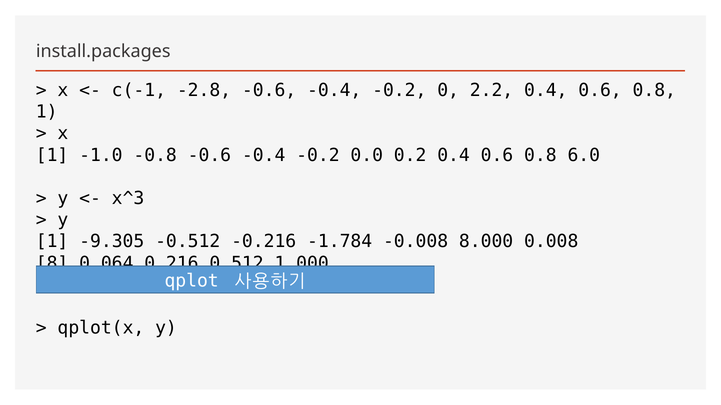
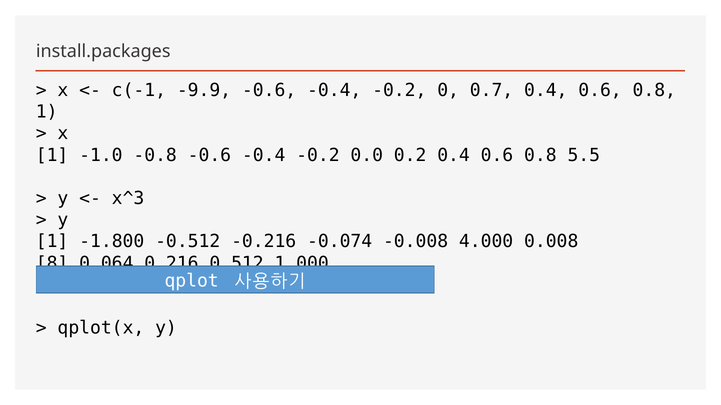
-2.8: -2.8 -> -9.9 (204, 90)
2.2: 2.2 -> 0.7 (492, 90)
6.0: 6.0 -> 5.5 (584, 155)
-9.305: -9.305 -> -1.800 (112, 242)
-1.784: -1.784 -> -0.074 (340, 242)
8.000: 8.000 -> 4.000 (486, 242)
